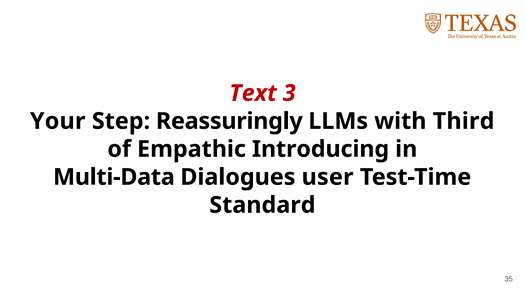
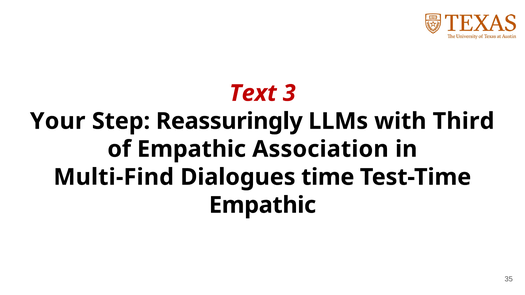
Introducing: Introducing -> Association (320, 149)
Multi-Data: Multi-Data -> Multi-Find (114, 177)
user: user -> time (328, 177)
Standard: Standard -> Empathic (263, 205)
